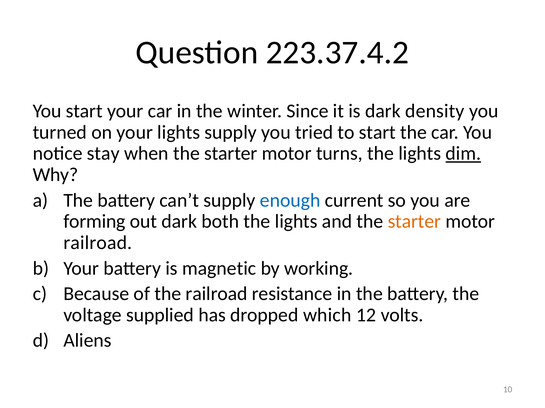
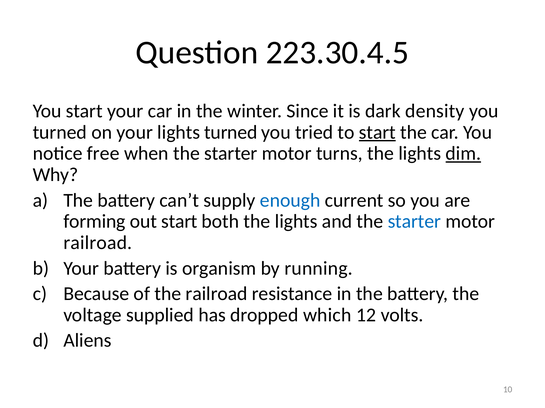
223.37.4.2: 223.37.4.2 -> 223.30.4.5 (337, 53)
lights supply: supply -> turned (231, 133)
start underline: none -> present (377, 133)
stay: stay -> free (103, 154)
out dark: dark -> start (179, 222)
starter colour: orange -> blue (414, 222)
magnetic: magnetic -> organism (219, 269)
working: working -> running (319, 269)
